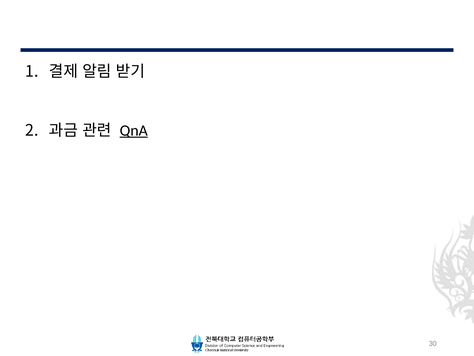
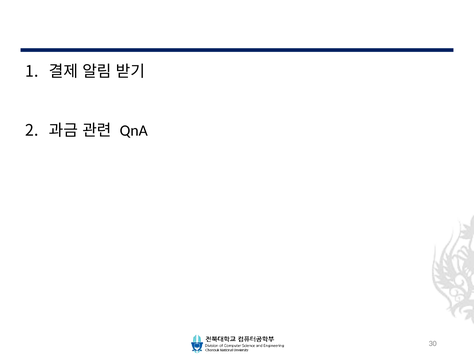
QnA underline: present -> none (134, 130)
